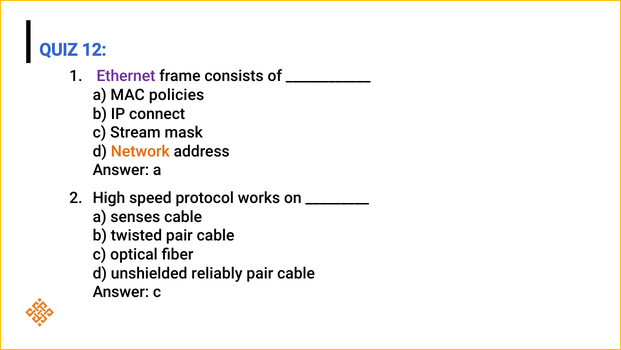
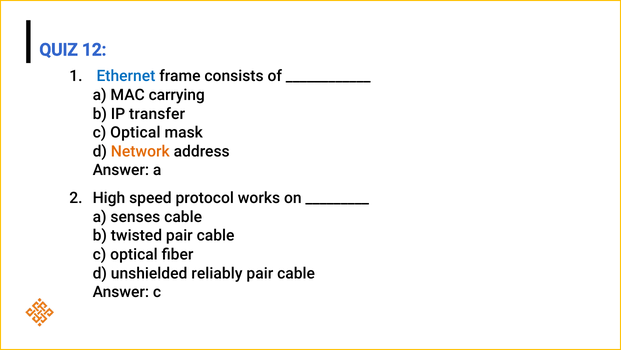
Ethernet colour: purple -> blue (126, 76)
policies: policies -> carrying (177, 95)
connect: connect -> transfer (157, 114)
Stream: Stream -> Optical (135, 132)
